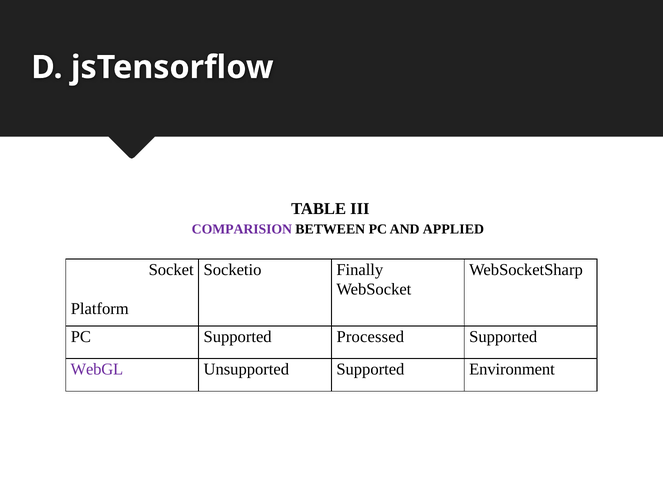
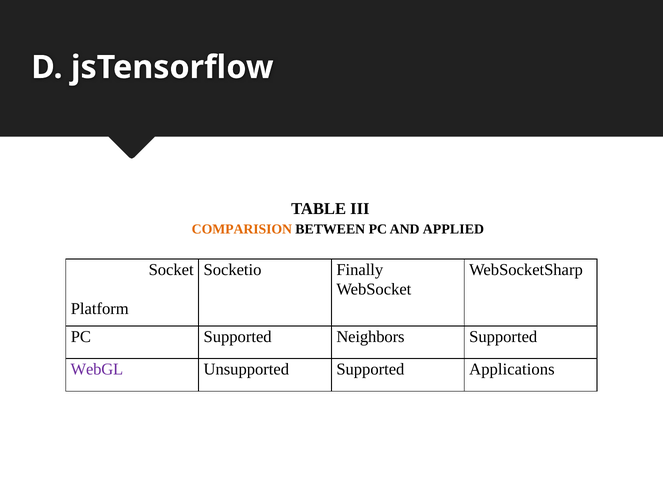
COMPARISION colour: purple -> orange (242, 229)
Processed: Processed -> Neighbors (370, 337)
Environment: Environment -> Applications (512, 369)
